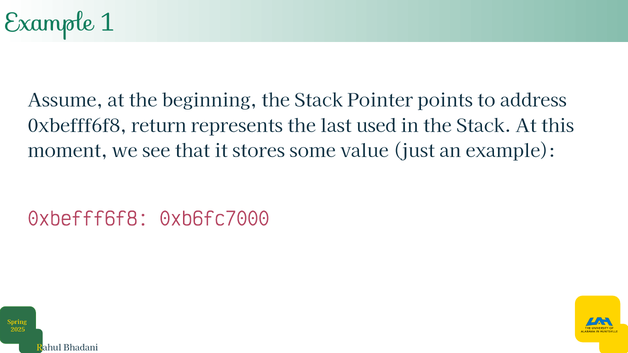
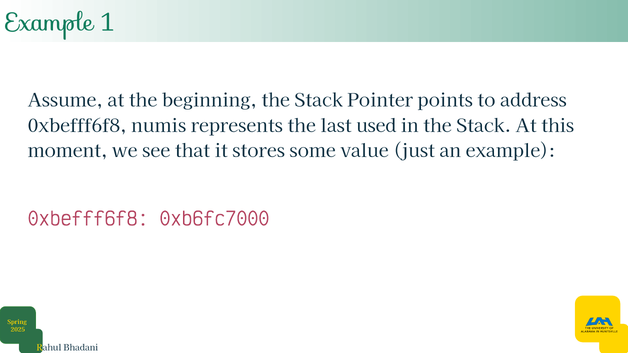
return: return -> numis (159, 126)
